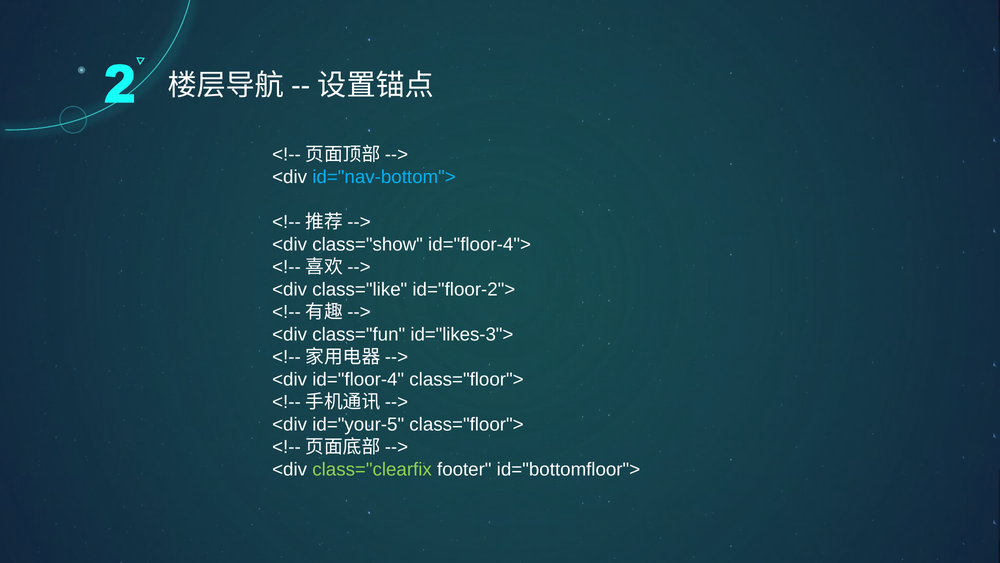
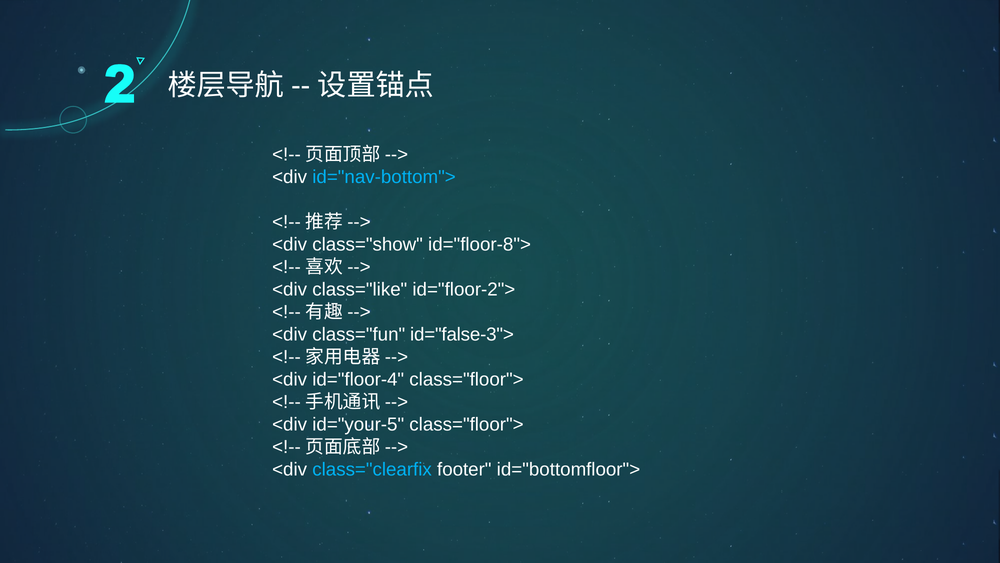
id="floor-4">: id="floor-4"> -> id="floor-8"> (480, 244)
id="likes-3">: id="likes-3"> -> id="false-3"> (462, 334)
class="clearfix colour: light green -> light blue (372, 469)
